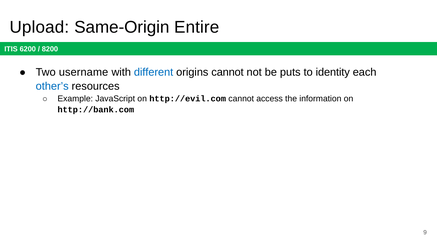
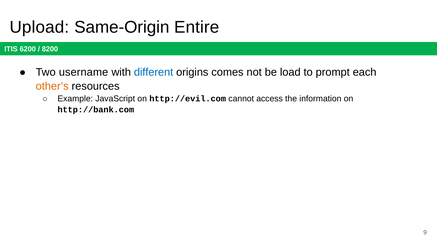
origins cannot: cannot -> comes (227, 72)
puts: puts -> load (290, 72)
identity: identity -> prompt (333, 72)
other’s colour: blue -> orange (52, 86)
